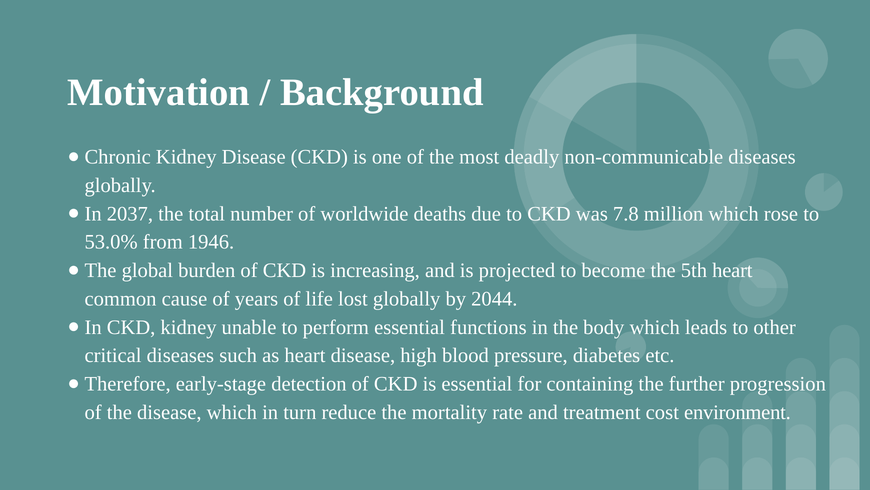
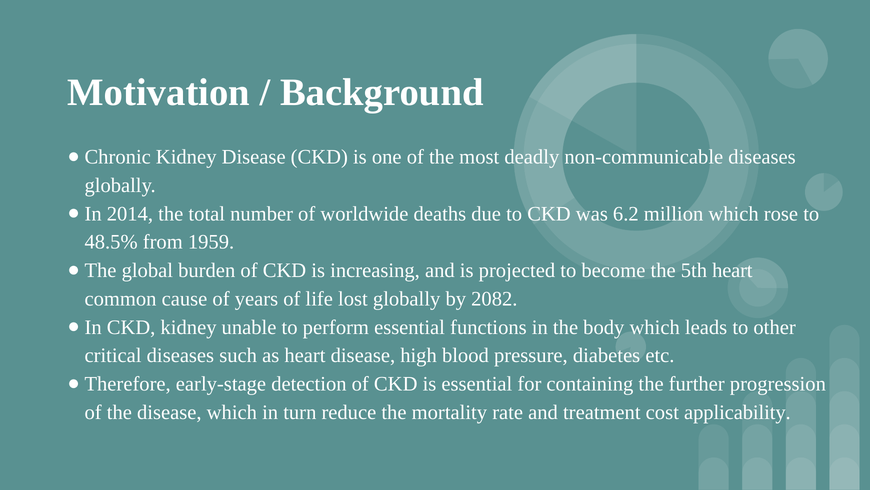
2037: 2037 -> 2014 (130, 214)
7.8: 7.8 -> 6.2 (626, 214)
53.0%: 53.0% -> 48.5% (111, 242)
1946: 1946 -> 1959 (211, 242)
2044: 2044 -> 2082 (494, 299)
environment: environment -> applicability (737, 412)
